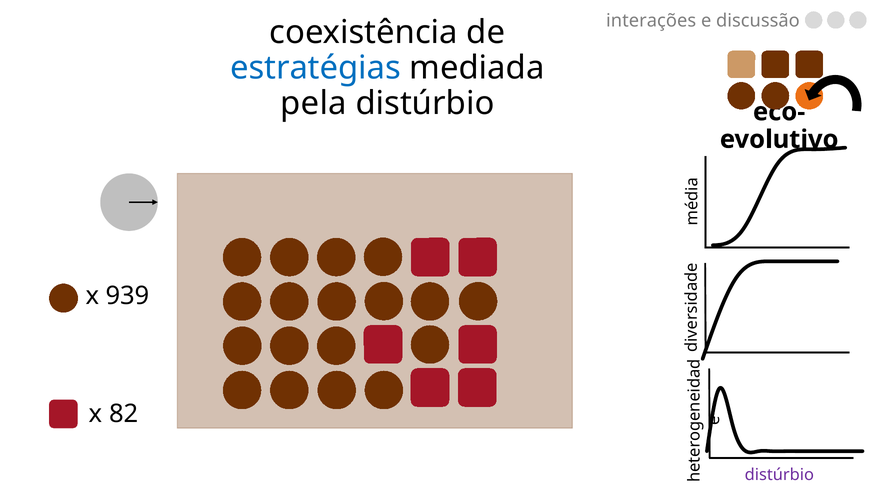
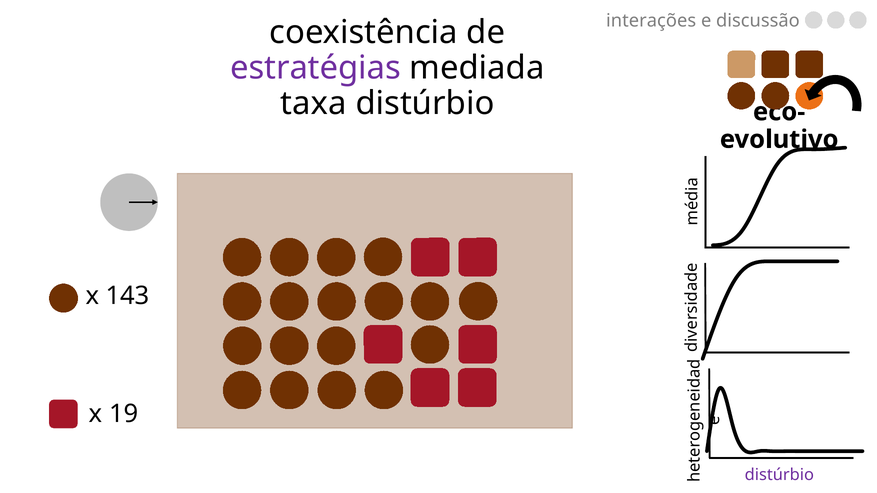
estratégias colour: blue -> purple (316, 68)
pela: pela -> taxa (314, 103)
939: 939 -> 143 (128, 296)
82: 82 -> 19 (124, 414)
